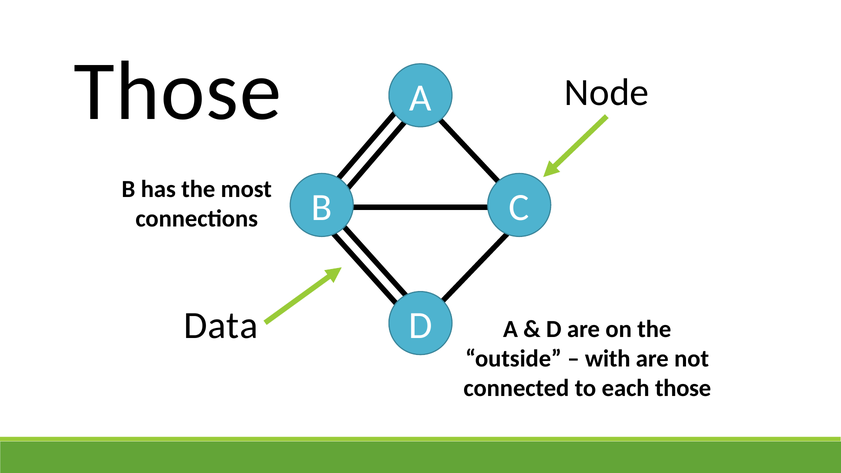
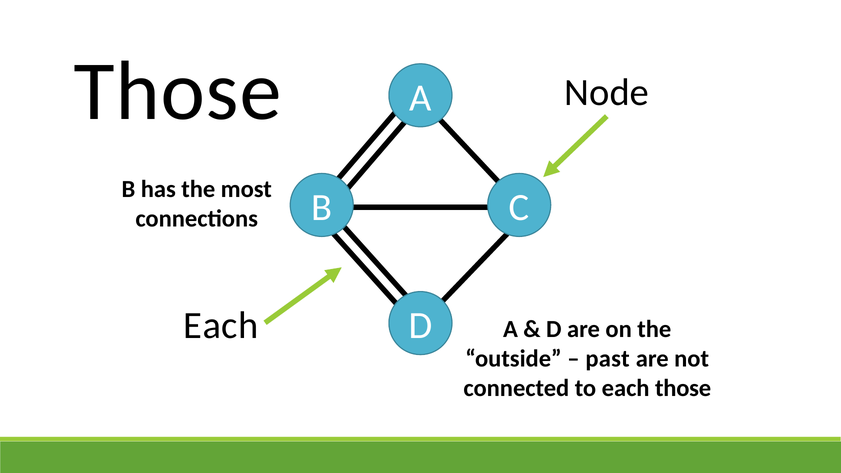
Data: Data -> Each (221, 325)
with: with -> past (608, 359)
